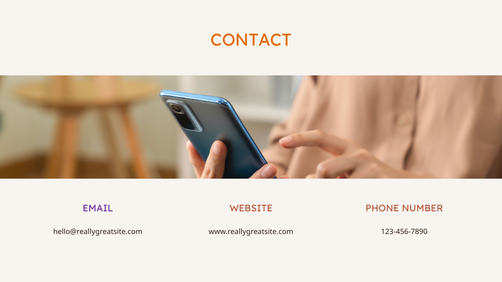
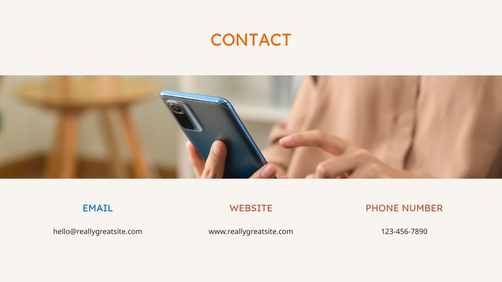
EMAIL colour: purple -> blue (98, 209)
